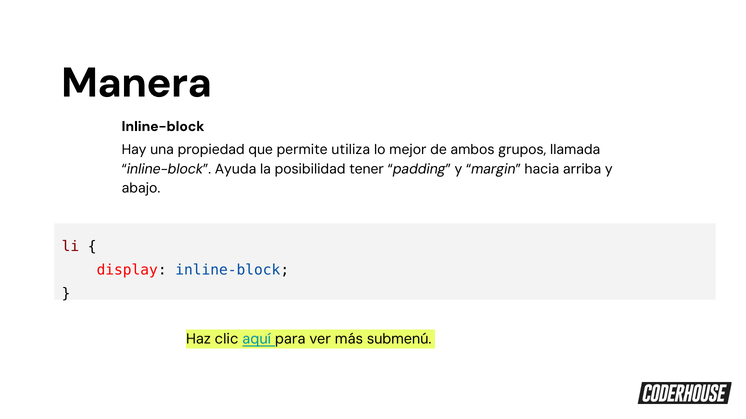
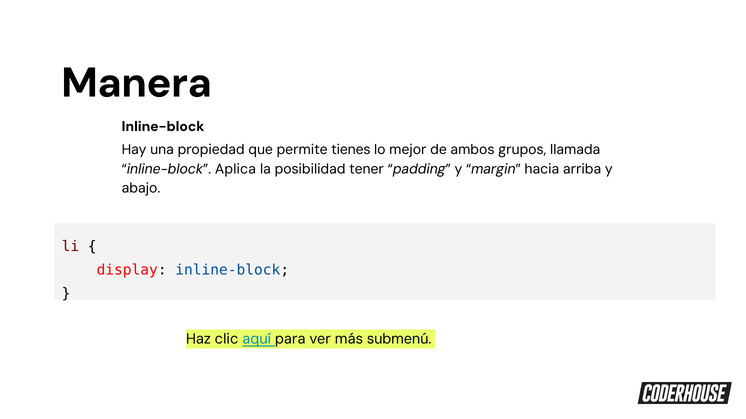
utiliza: utiliza -> tienes (351, 150)
Ayuda: Ayuda -> Aplica (235, 169)
